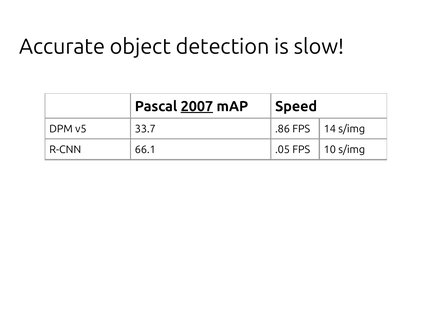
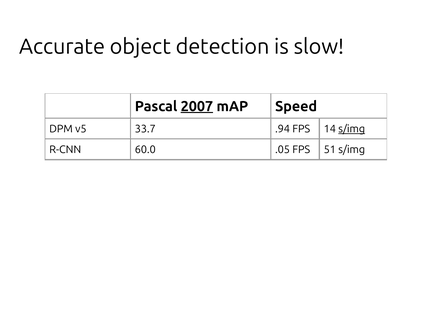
.86: .86 -> .94 (282, 129)
s/img underline: none -> present (352, 129)
66.1: 66.1 -> 60.0 (145, 150)
10: 10 -> 51 (330, 150)
